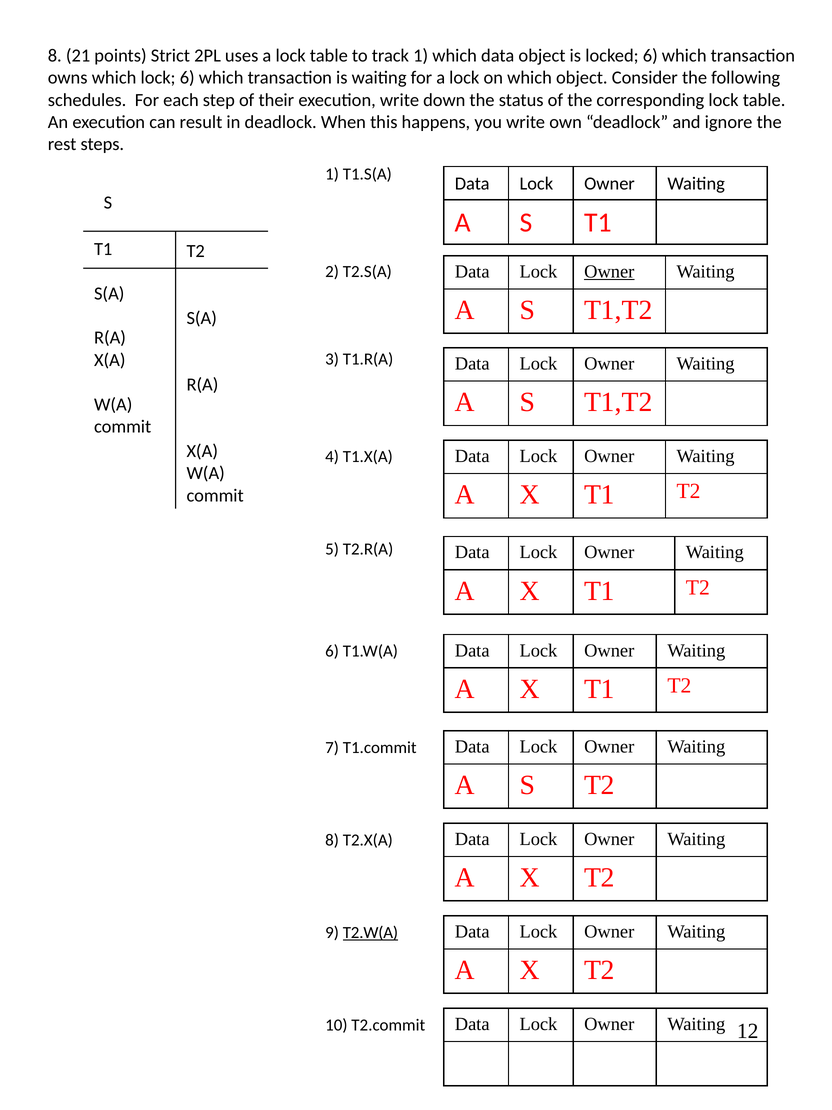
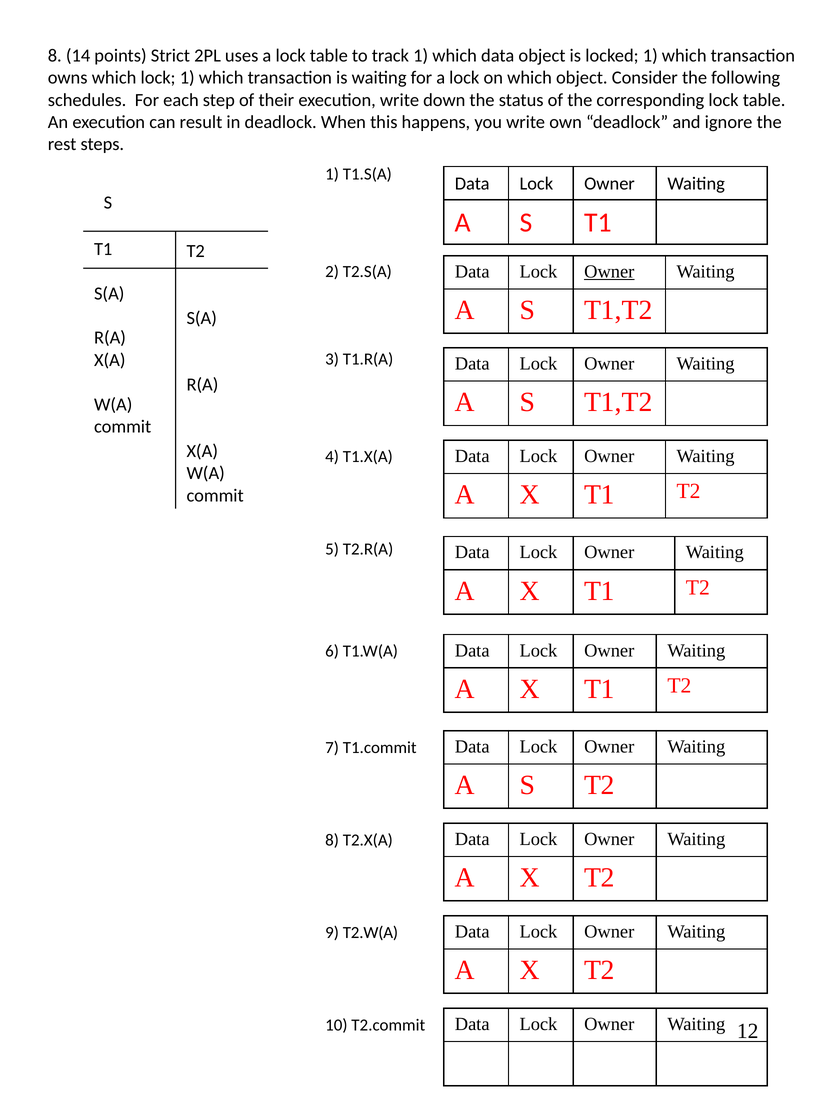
21: 21 -> 14 (78, 56)
locked 6: 6 -> 1 (650, 56)
lock 6: 6 -> 1 (187, 78)
T2.W(A underline: present -> none (370, 932)
